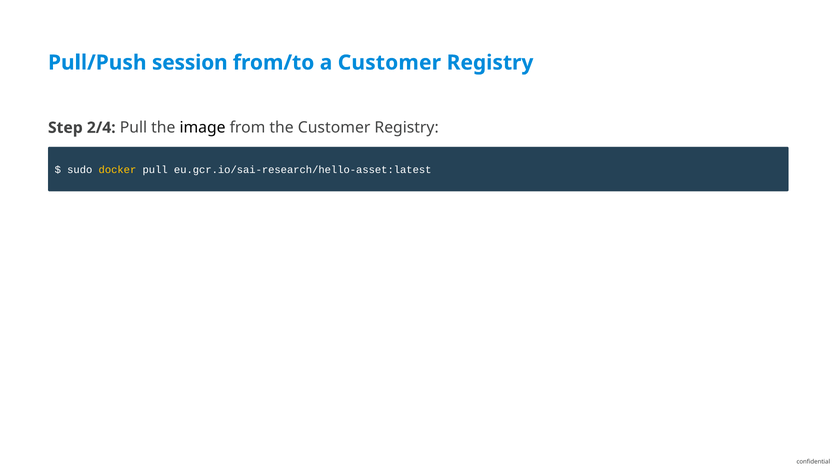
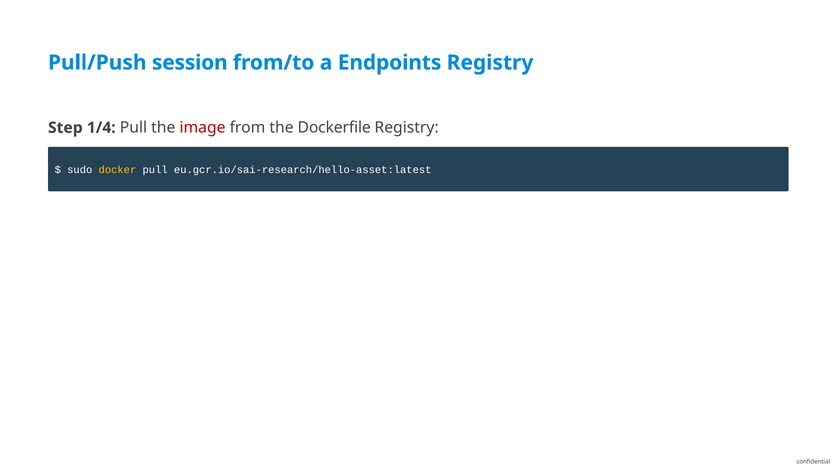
a Customer: Customer -> Endpoints (390, 63)
2/4: 2/4 -> 1/4 (101, 128)
image colour: black -> red (203, 128)
the Customer: Customer -> Dockerfile (334, 128)
